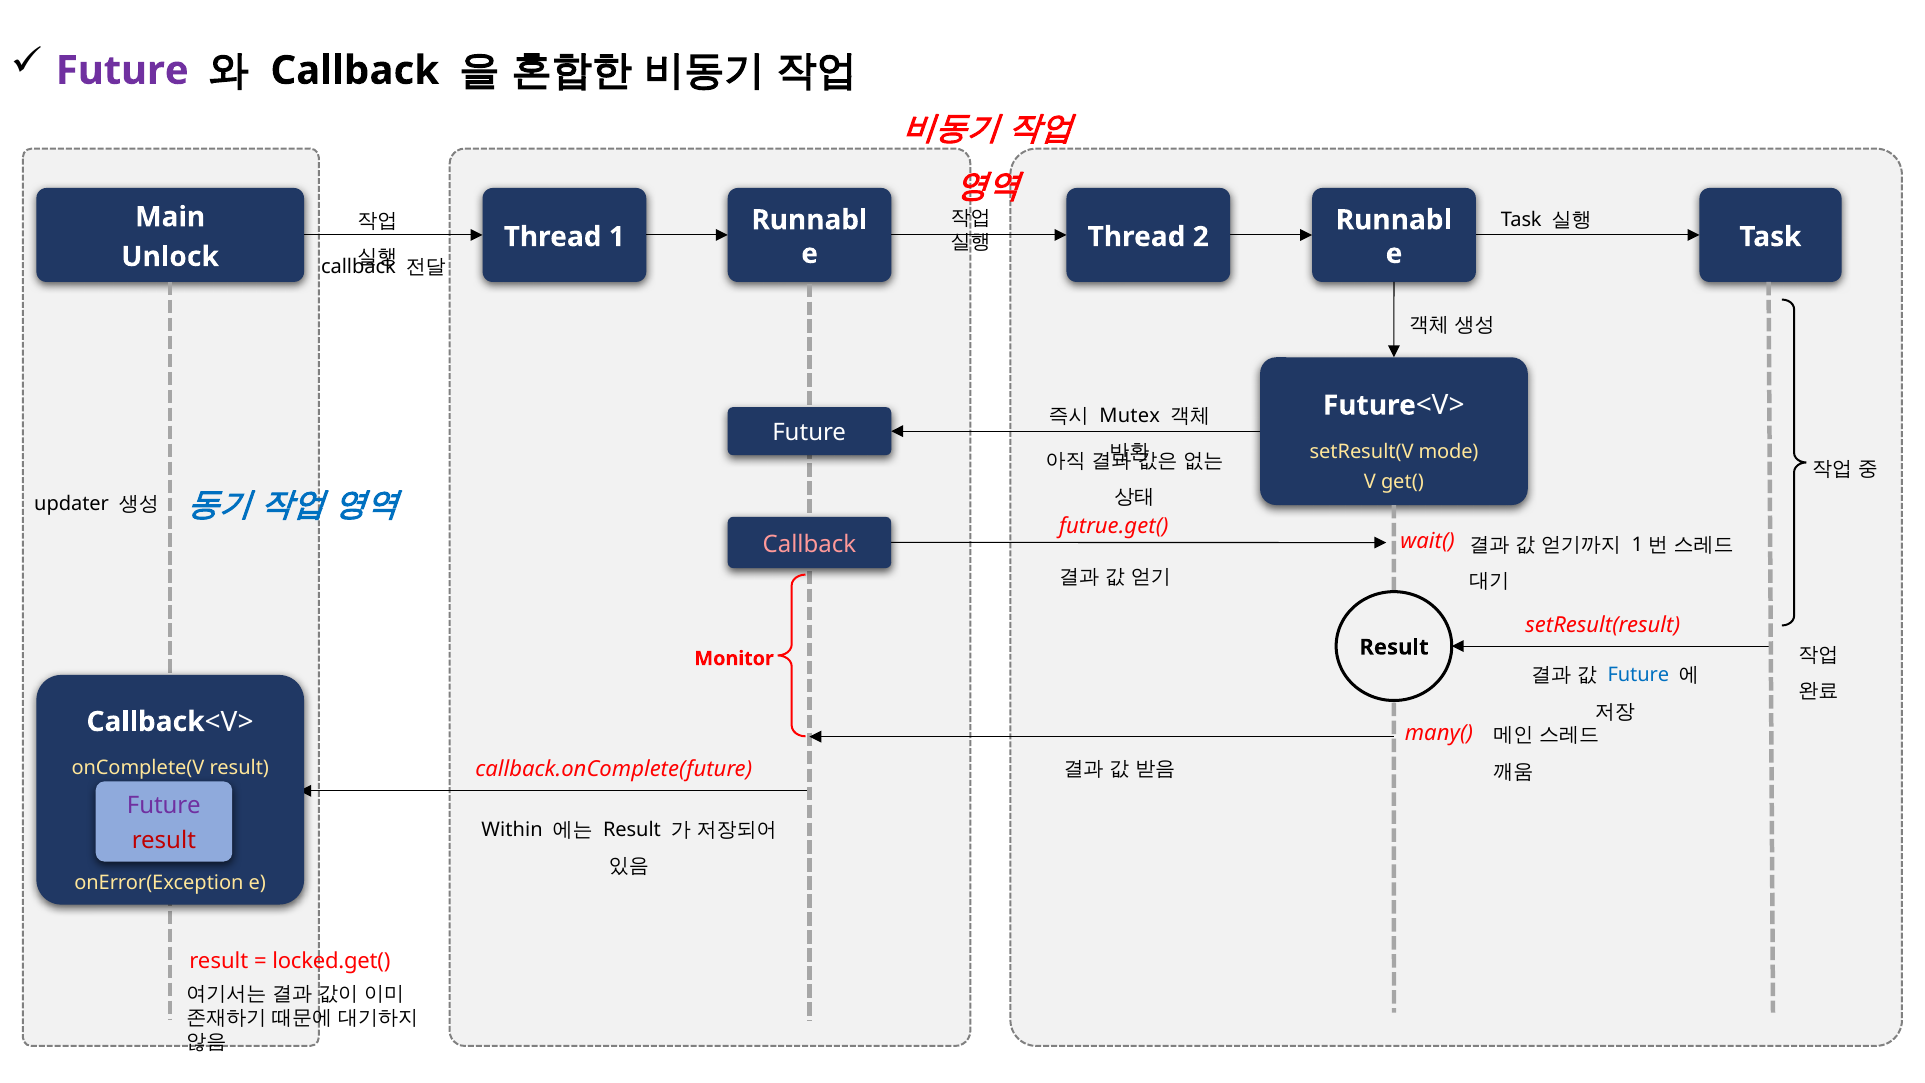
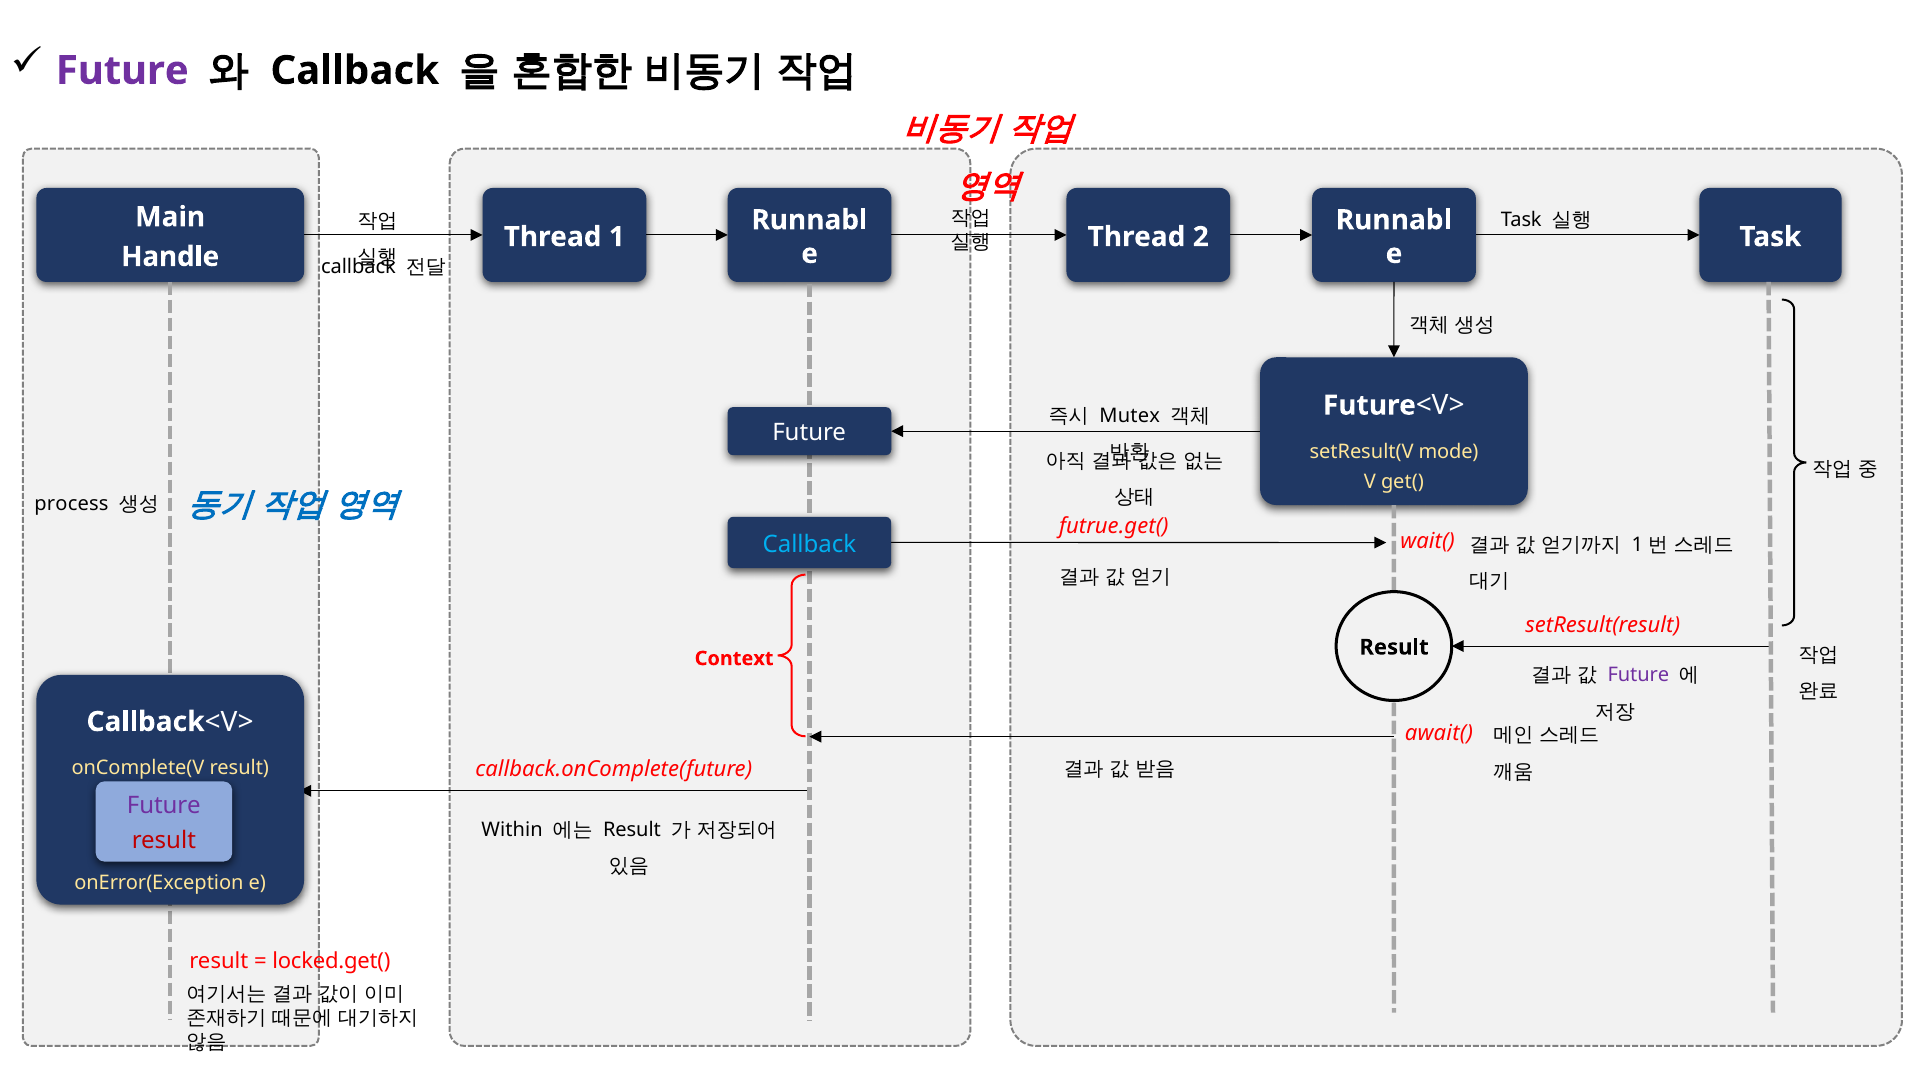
Unlock: Unlock -> Handle (170, 257)
updater: updater -> process (71, 504)
Callback colour: pink -> light blue (809, 544)
Monitor: Monitor -> Context (734, 658)
Future colour: blue -> purple (1638, 675)
many(: many( -> await( (1439, 733)
